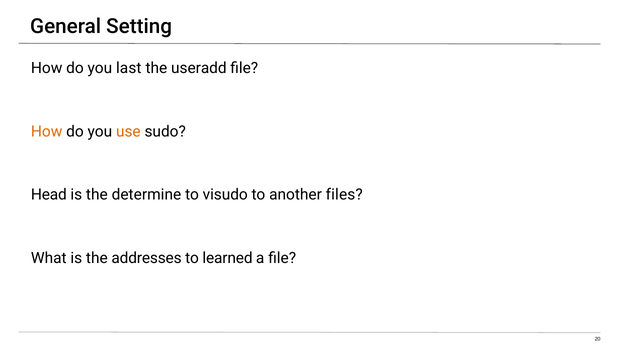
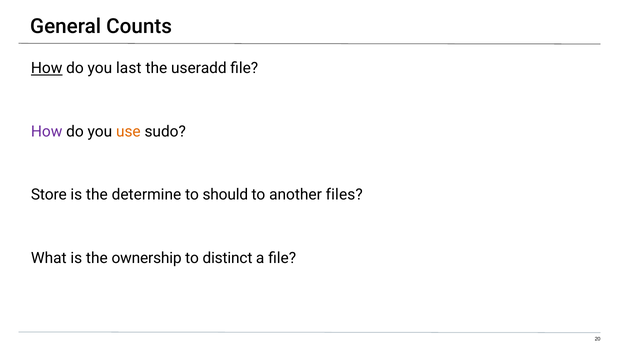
Setting: Setting -> Counts (139, 26)
How underline: none -> present (47, 68)
How colour: orange -> purple (47, 132)
Head: Head -> Store (49, 195)
visudo: visudo -> should (225, 195)
addresses: addresses -> ownership (147, 258)
learned: learned -> distinct (228, 258)
